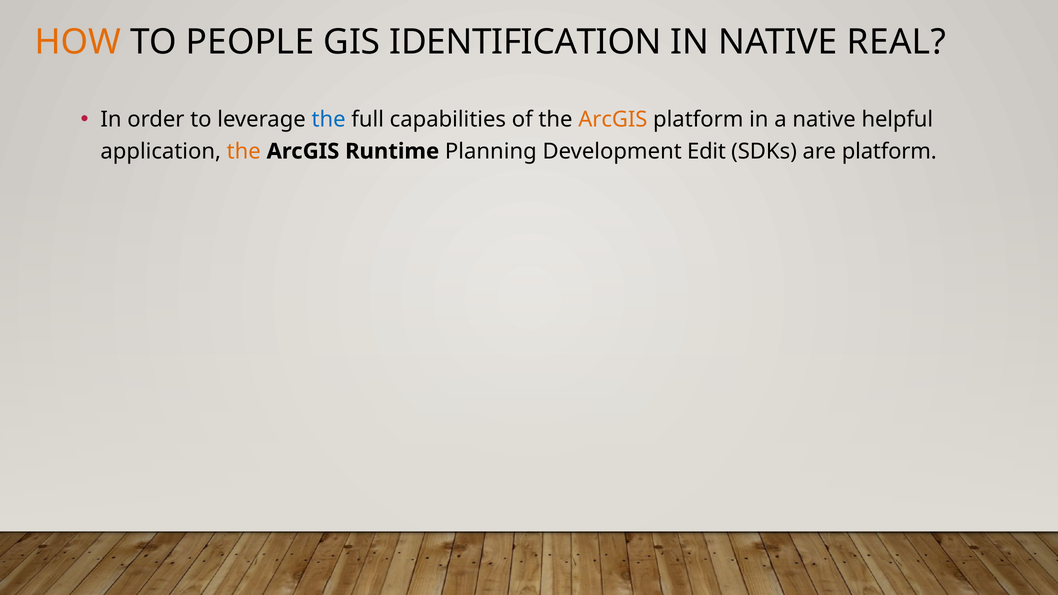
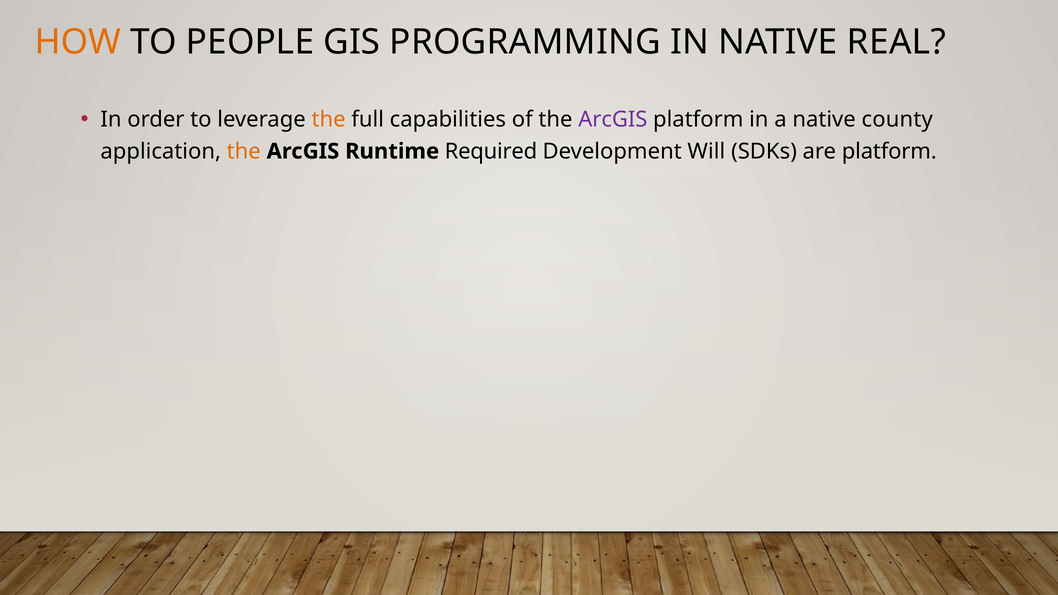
IDENTIFICATION: IDENTIFICATION -> PROGRAMMING (525, 42)
the colour: blue -> orange (329, 120)
ArcGIS colour: orange -> purple (613, 120)
helpful: helpful -> county (897, 120)
Planning: Planning -> Required (491, 151)
Edit: Edit -> Will (706, 151)
